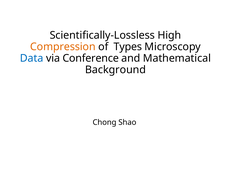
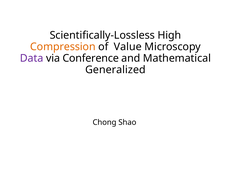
Types: Types -> Value (128, 47)
Data colour: blue -> purple (32, 58)
Background: Background -> Generalized (115, 69)
